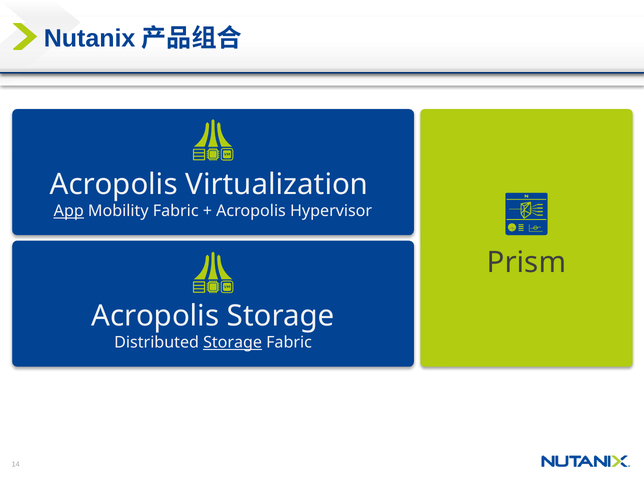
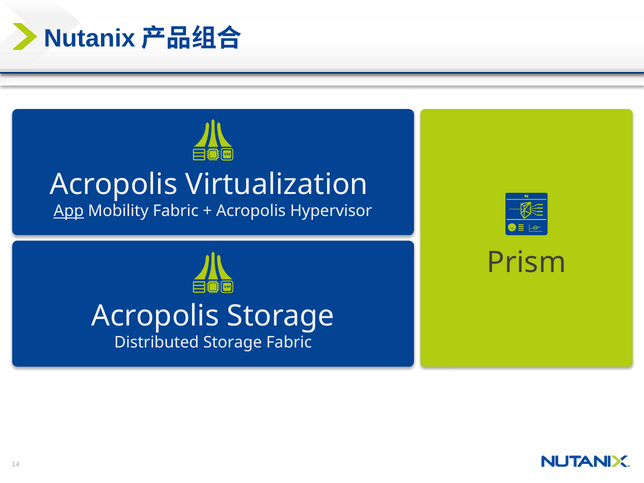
Storage underline: present -> none (233, 343)
